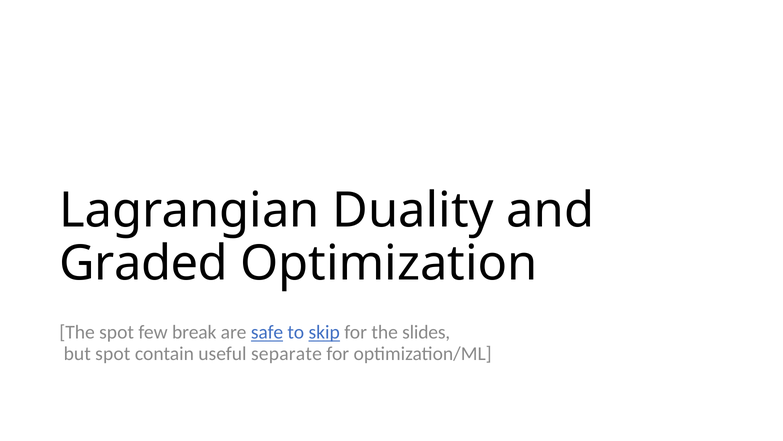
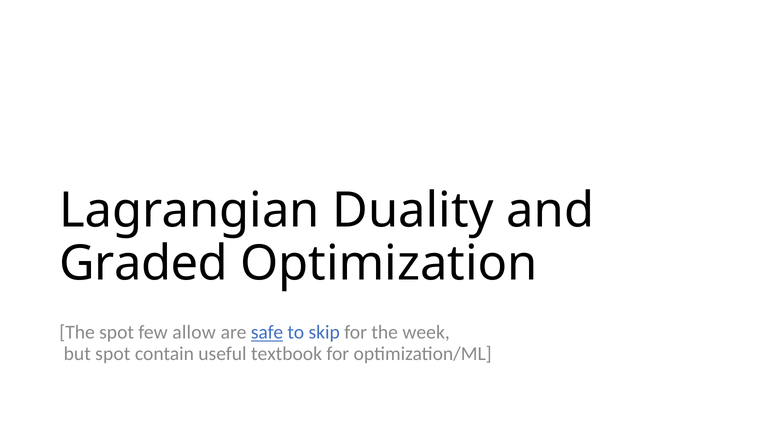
break: break -> allow (194, 332)
skip underline: present -> none (324, 332)
slides: slides -> week (426, 332)
separate: separate -> textbook (287, 353)
